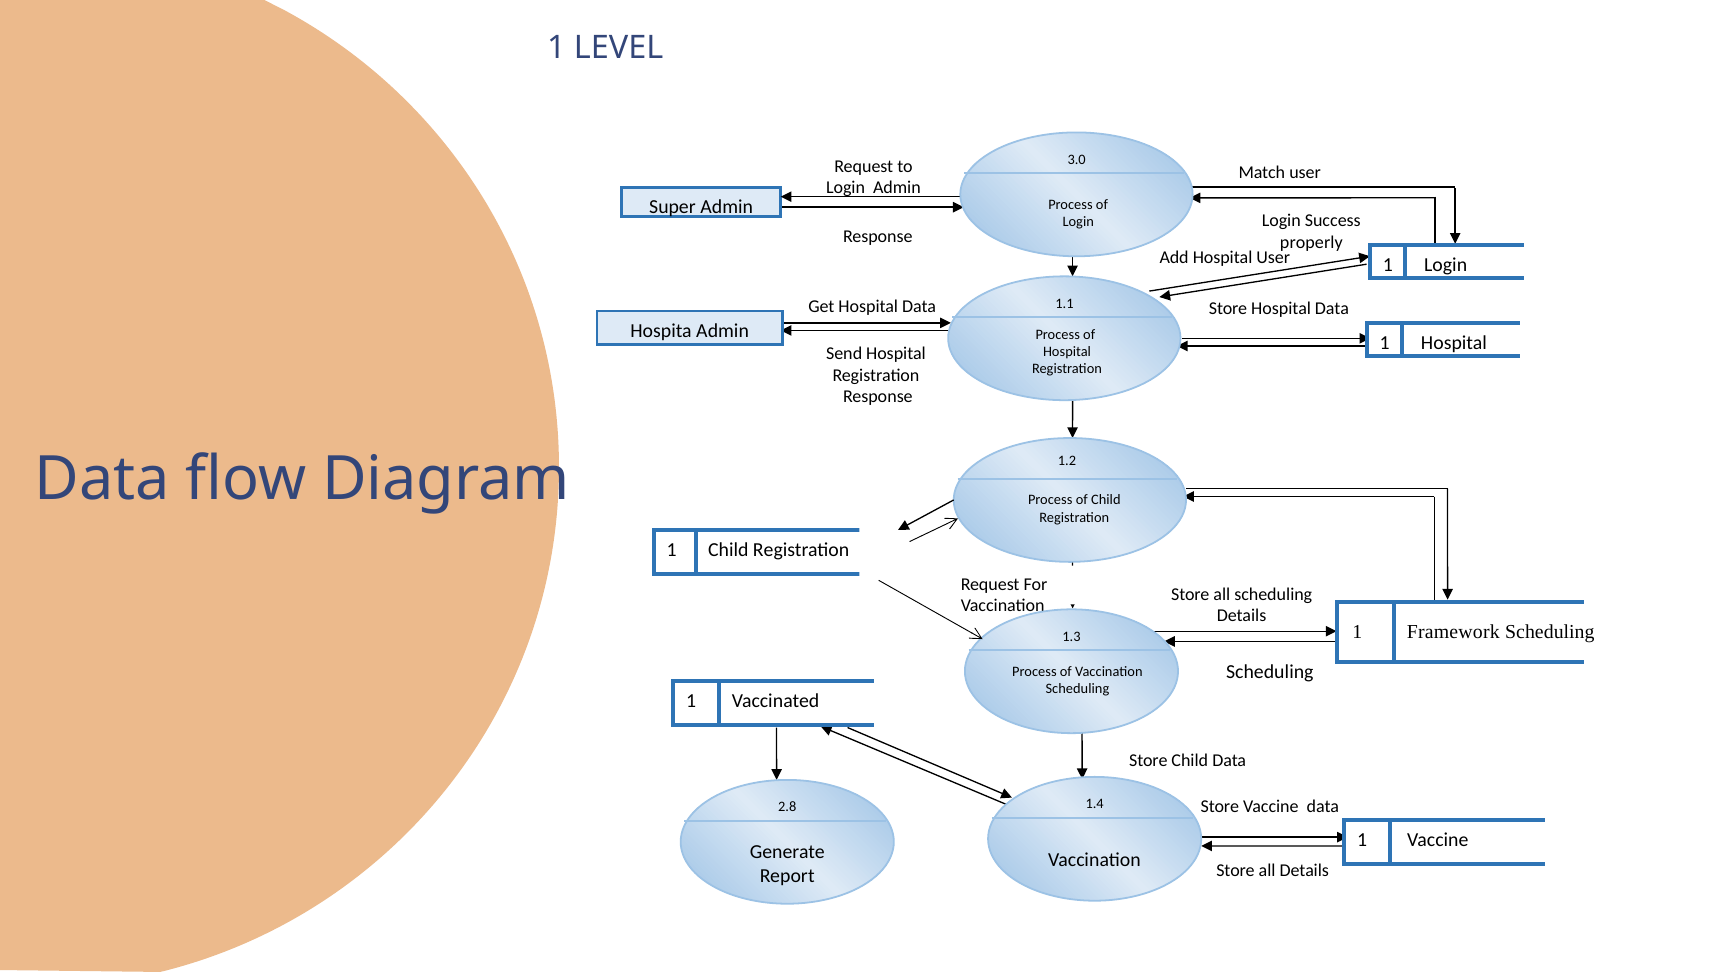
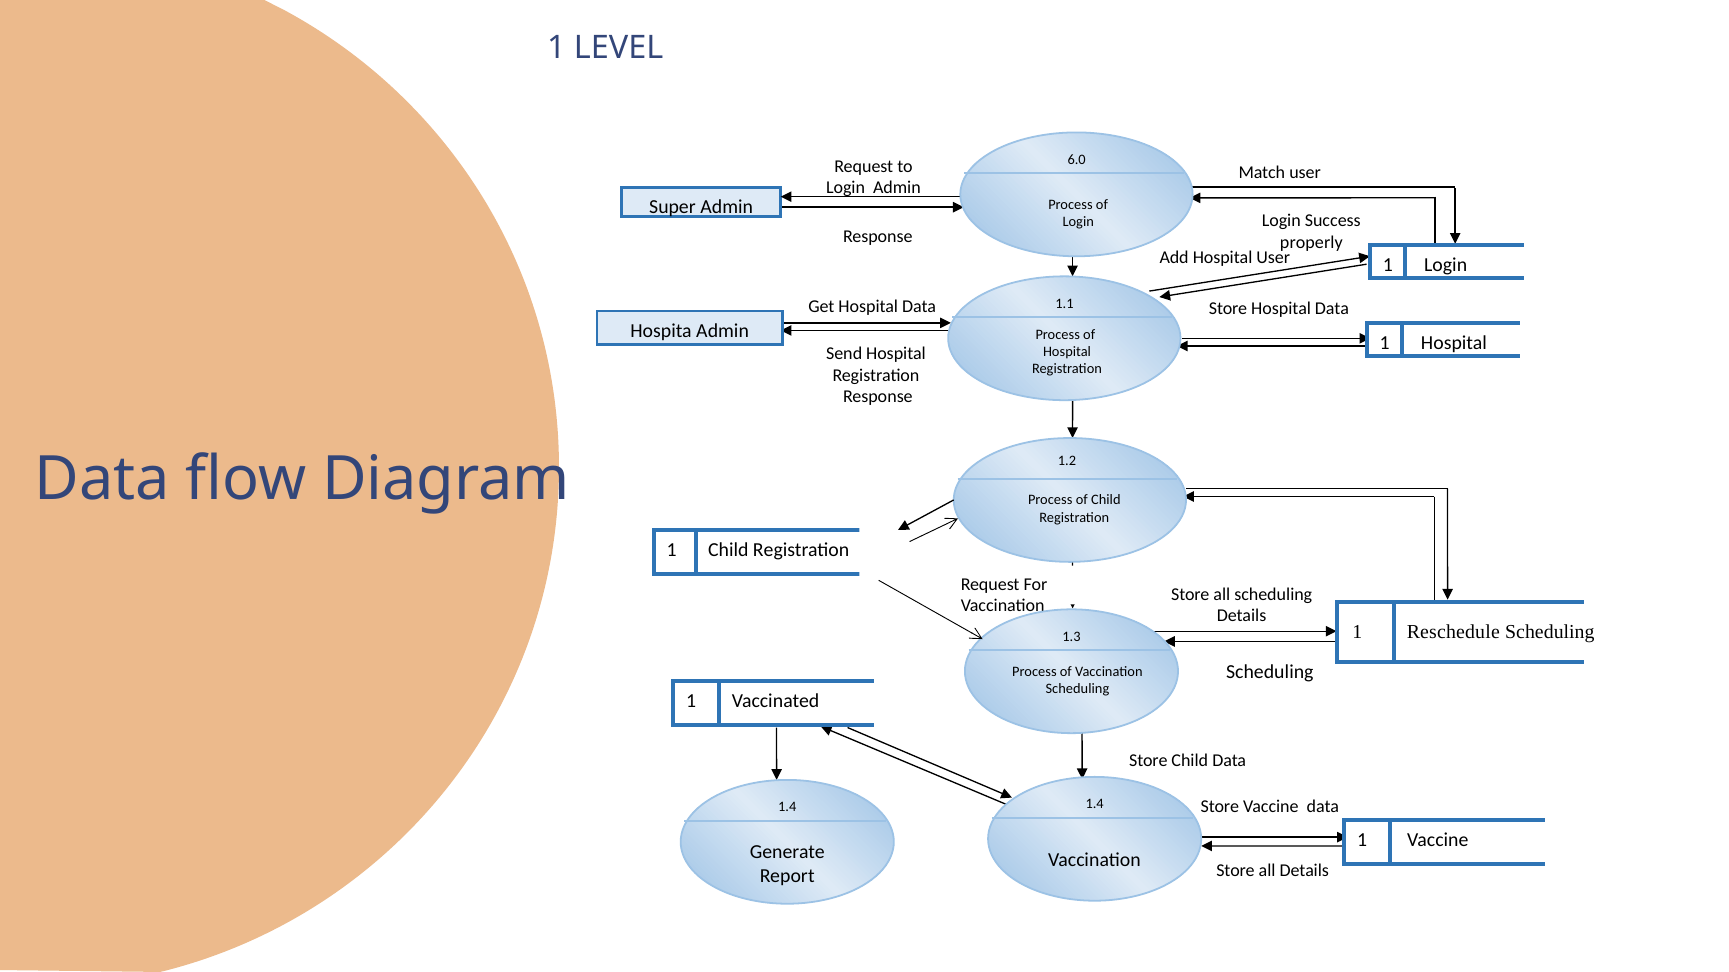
3.0: 3.0 -> 6.0 (1077, 160)
Framework: Framework -> Reschedule (1453, 632)
2.8: 2.8 -> 1.4 (787, 807)
